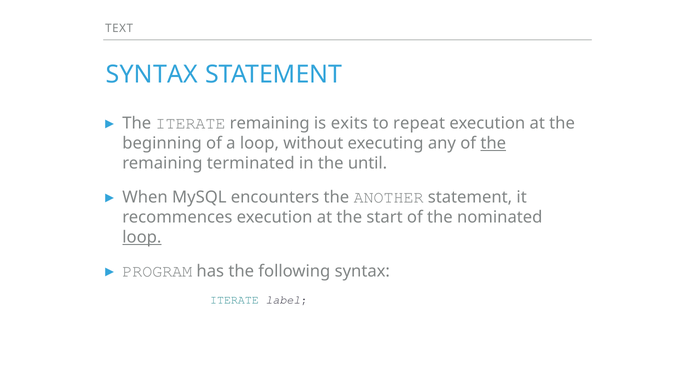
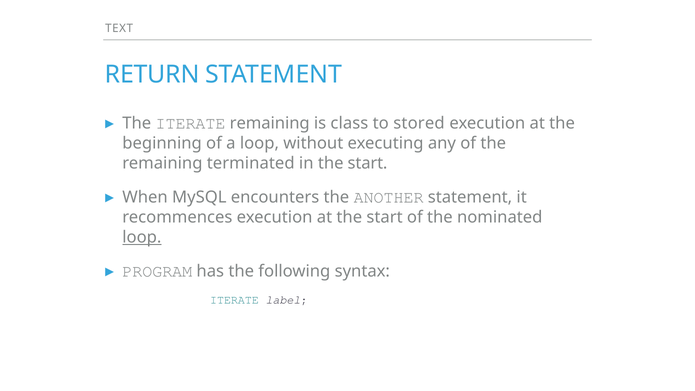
SYNTAX: SYNTAX -> RETURN (152, 75)
exits: exits -> class (349, 123)
repeat: repeat -> stored (419, 123)
the underline: present -> none (493, 143)
in the until: until -> start (368, 163)
